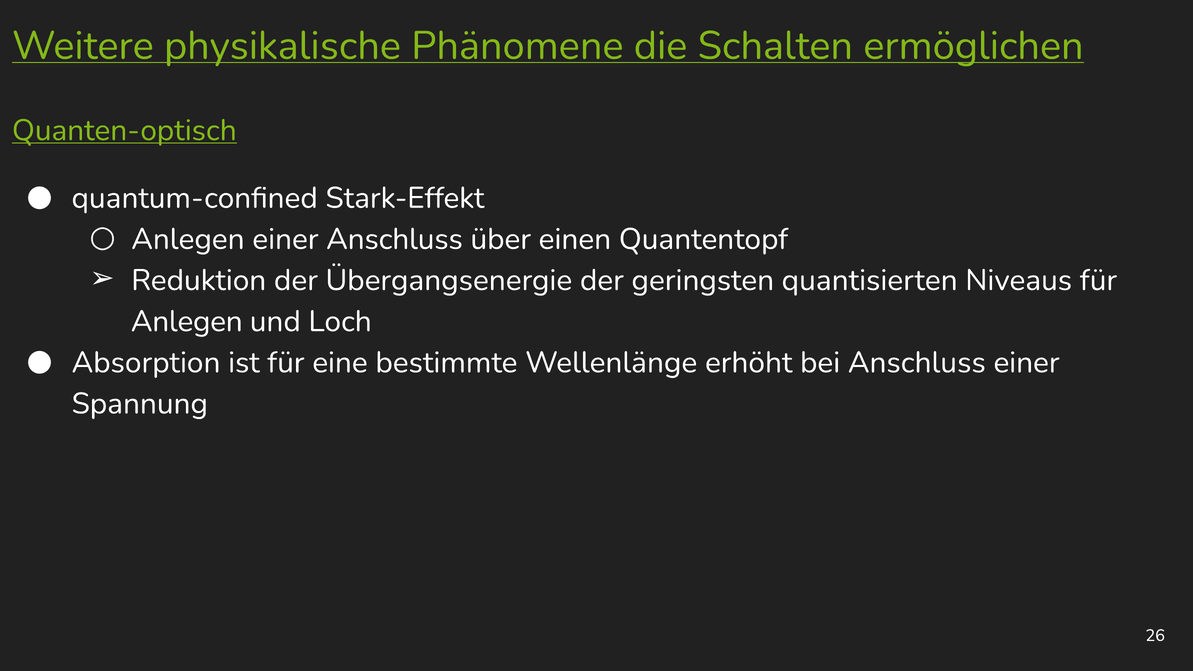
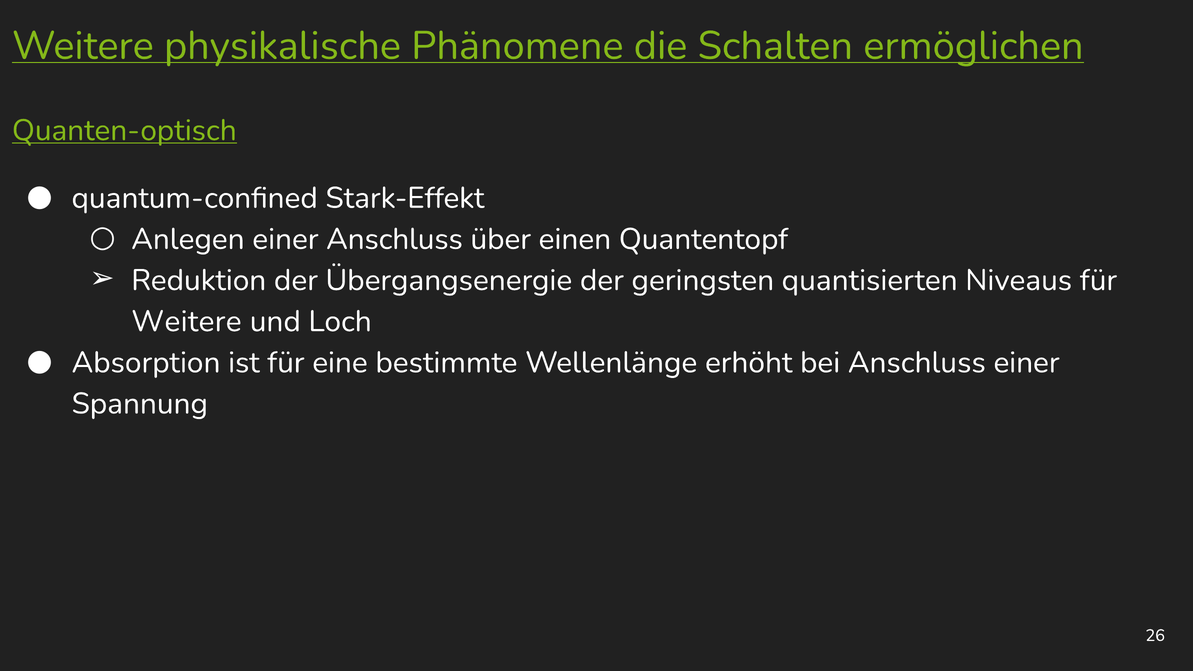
Anlegen: Anlegen -> Weitere (186, 321)
